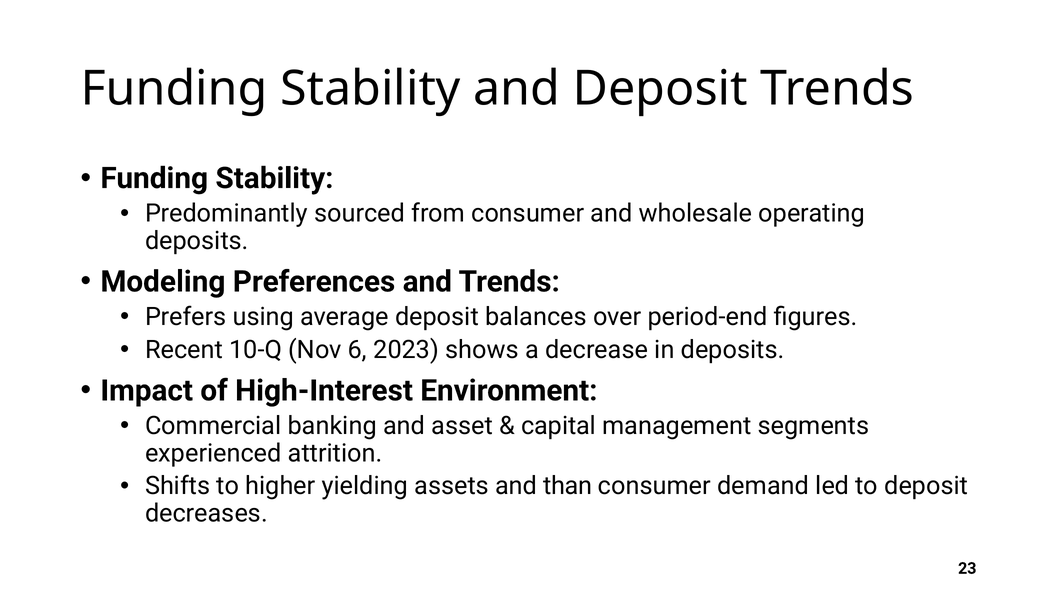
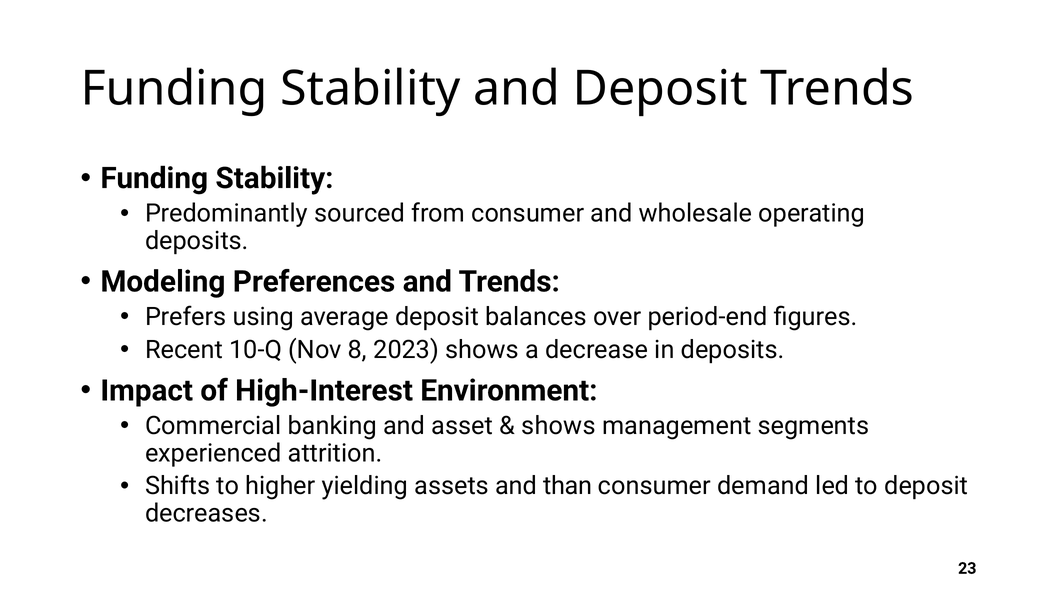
6: 6 -> 8 (357, 350)
capital: capital -> shows (558, 426)
